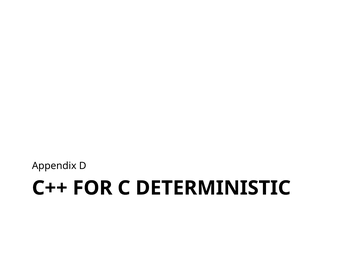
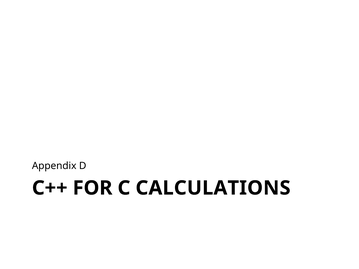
DETERMINISTIC: DETERMINISTIC -> CALCULATIONS (213, 188)
